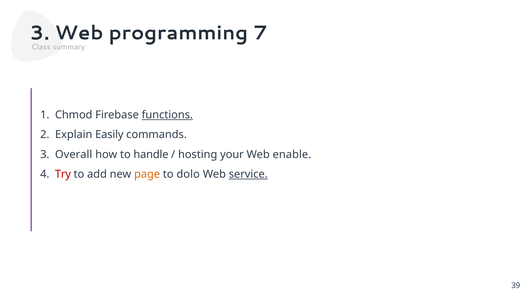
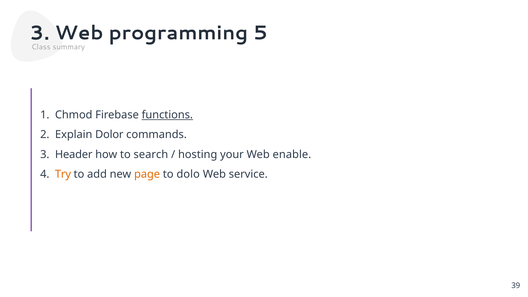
7: 7 -> 5 (261, 33)
Easily: Easily -> Dolor (109, 135)
Overall: Overall -> Header (74, 154)
handle: handle -> search (151, 154)
Try colour: red -> orange (63, 174)
service underline: present -> none (248, 174)
